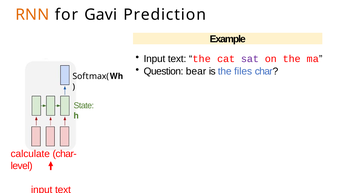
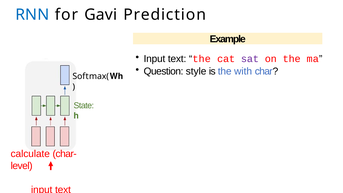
RNN colour: orange -> blue (32, 15)
bear: bear -> style (196, 71)
files: files -> with (243, 71)
